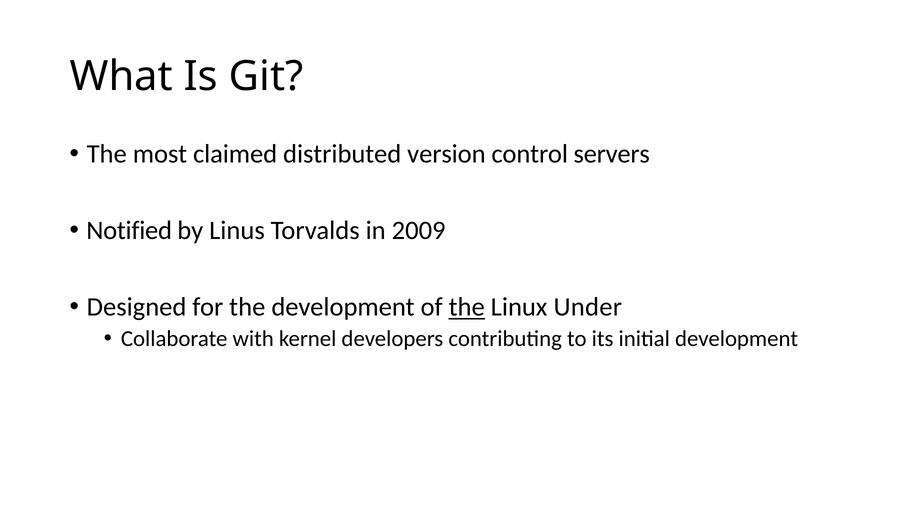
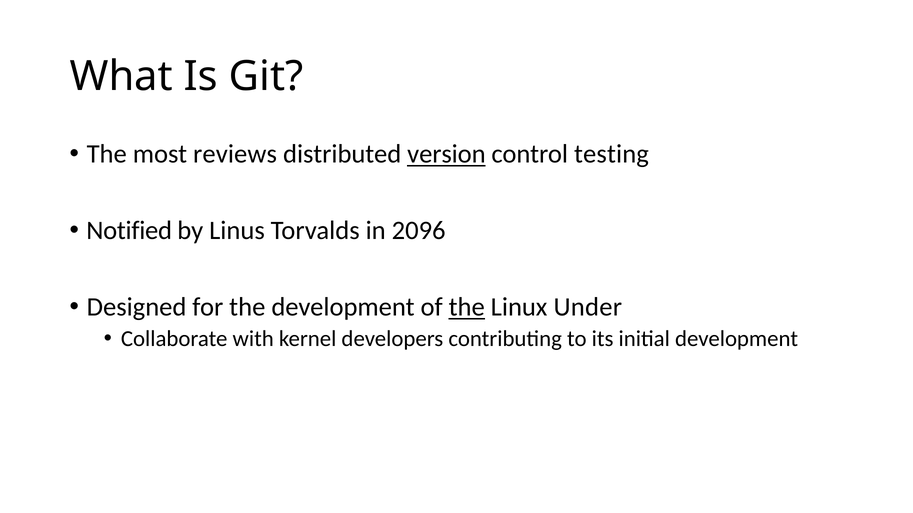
claimed: claimed -> reviews (235, 154)
version underline: none -> present (446, 154)
servers: servers -> testing (611, 154)
2009: 2009 -> 2096 (419, 231)
